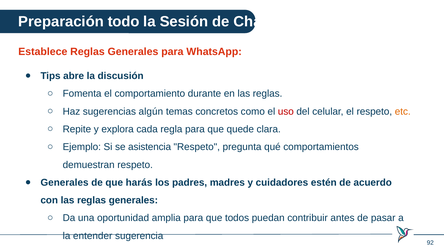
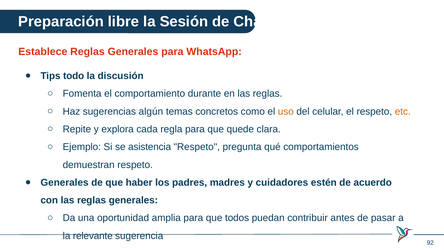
todo: todo -> libre (124, 22)
abre: abre -> todo (74, 76)
uso colour: red -> orange (286, 111)
harás: harás -> haber (139, 182)
entender: entender -> relevante (93, 236)
